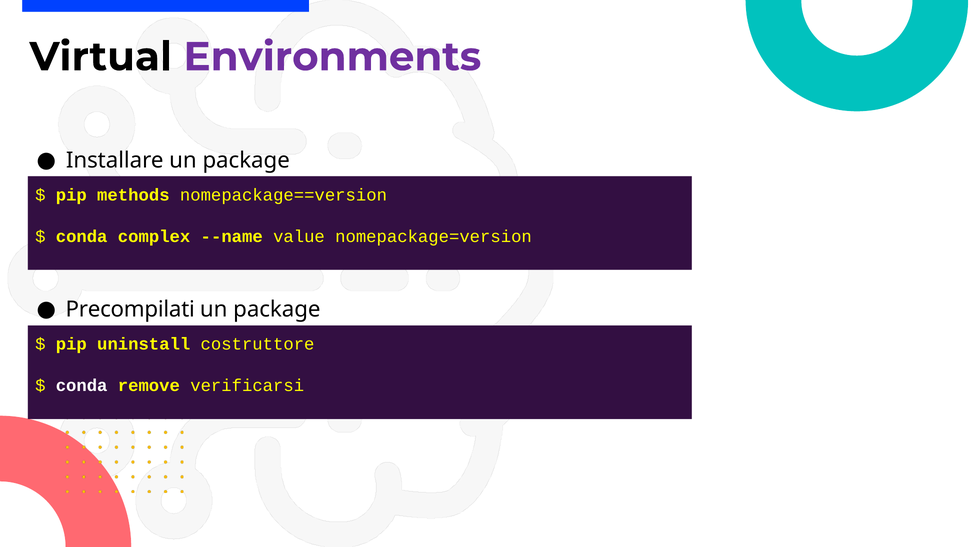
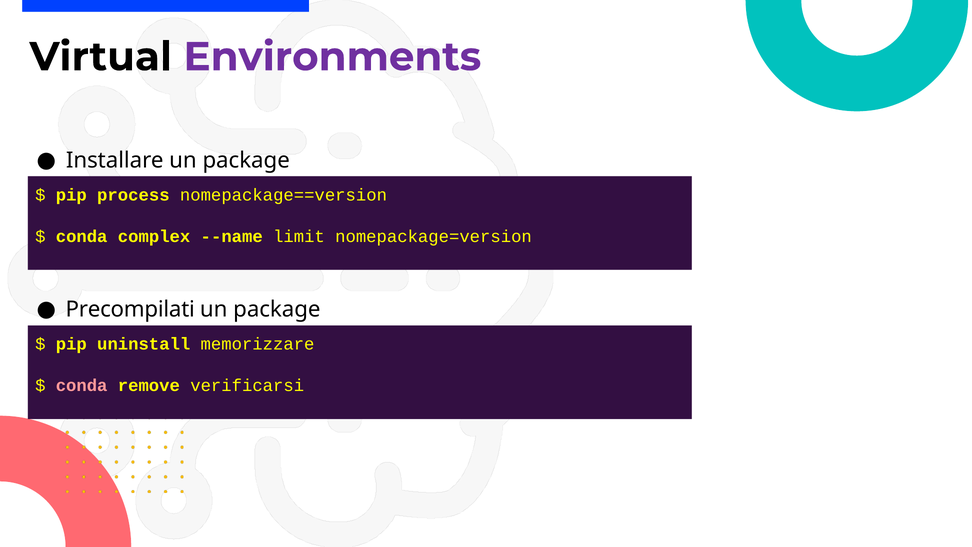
methods: methods -> process (133, 195)
value: value -> limit (299, 236)
costruttore: costruttore -> memorizzare (258, 344)
conda colour: white -> pink (82, 385)
